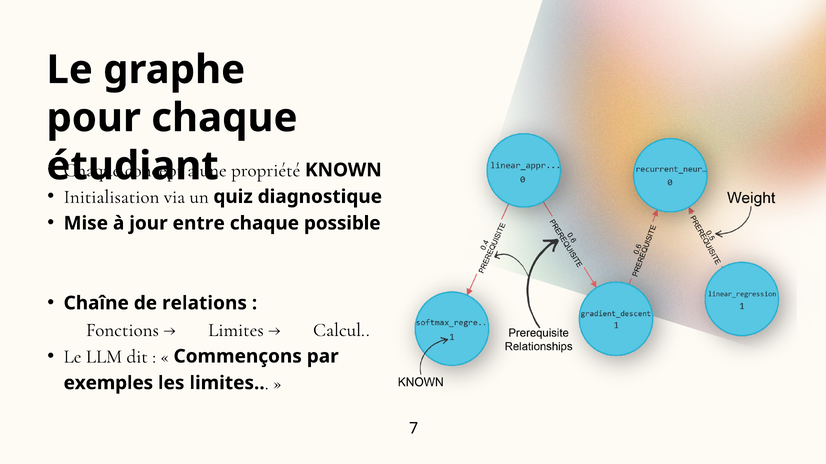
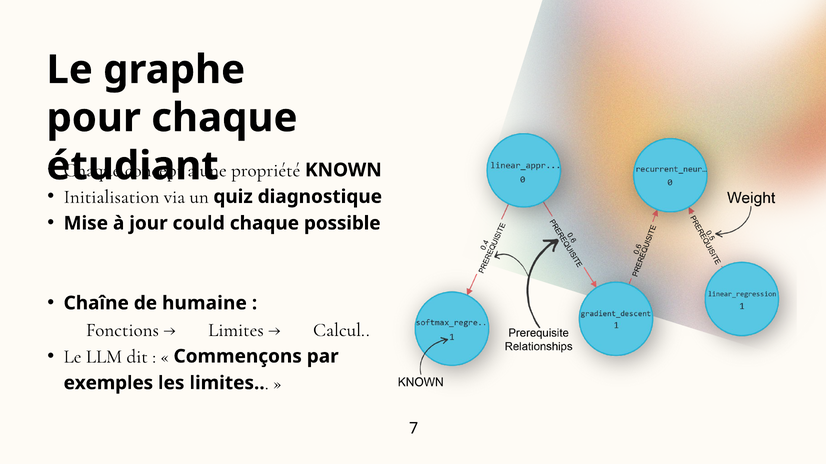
entre: entre -> could (199, 224)
relations: relations -> humaine (204, 303)
